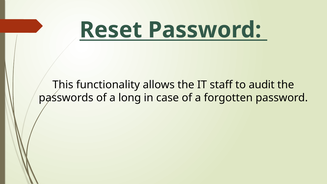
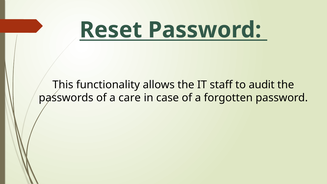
long: long -> care (130, 98)
